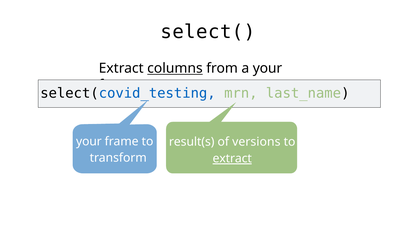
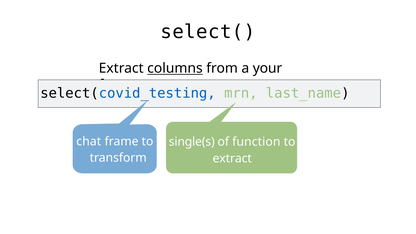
your: your -> chat (89, 141)
result(s: result(s -> single(s (192, 142)
versions: versions -> function (256, 142)
extract underline: present -> none (232, 159)
